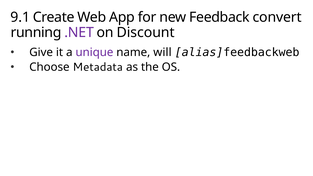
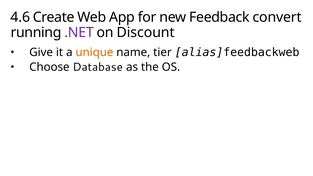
9.1: 9.1 -> 4.6 (20, 17)
unique colour: purple -> orange (94, 52)
will: will -> tier (162, 52)
Metadata: Metadata -> Database (98, 67)
